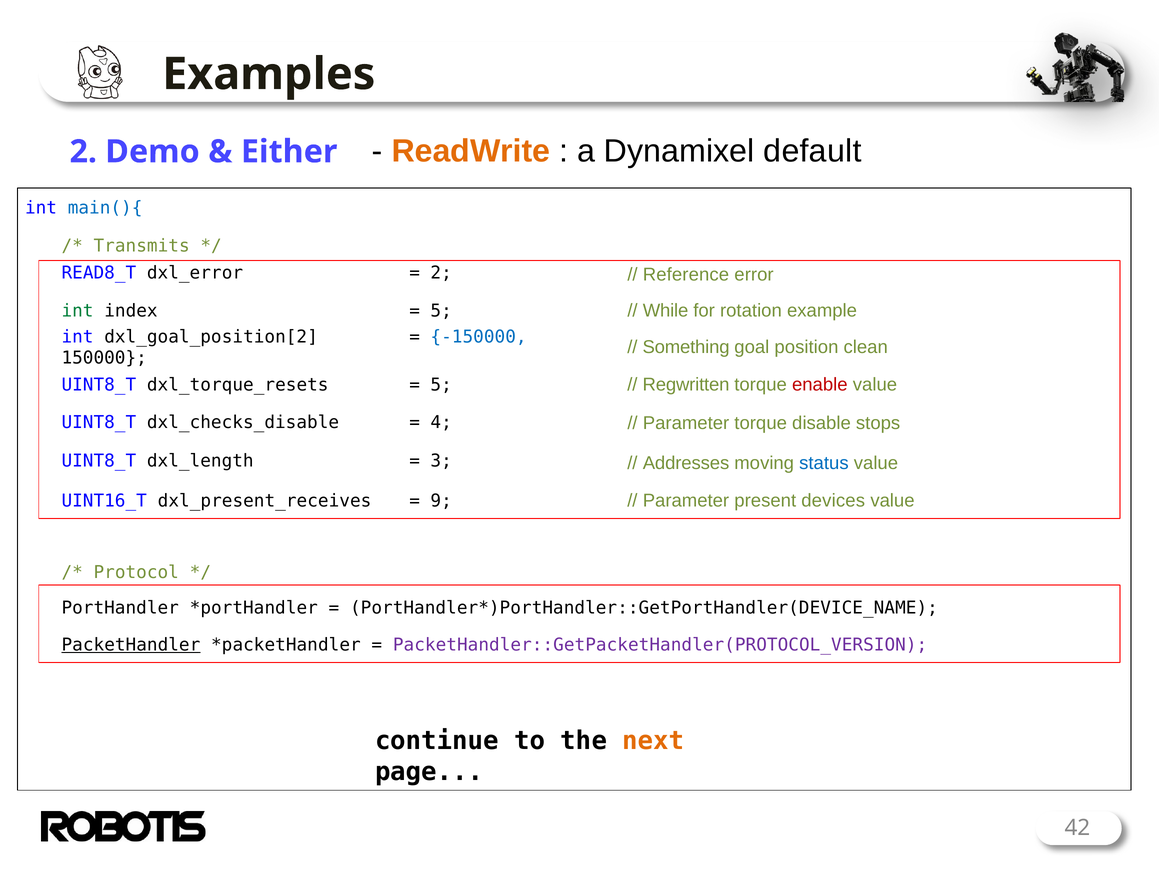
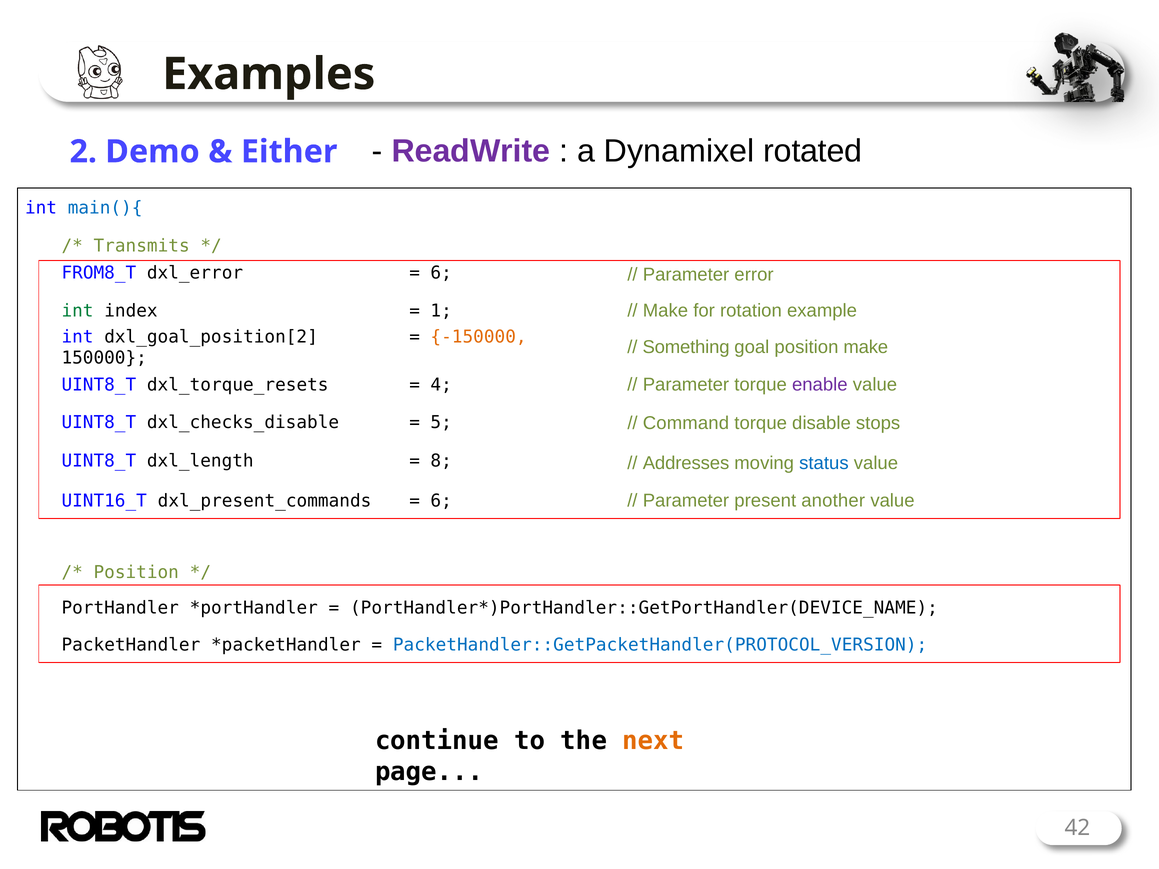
ReadWrite colour: orange -> purple (471, 151)
default: default -> rotated (813, 151)
READ8_T: READ8_T -> FROM8_T (99, 273)
2: 2 -> 6 (441, 273)
Reference: Reference -> Parameter (686, 275)
5: 5 -> 1 (441, 311)
While: While -> Make (665, 311)
-150000 colour: blue -> orange (479, 337)
position clean: clean -> make (866, 347)
Regwritten: Regwritten -> Parameter (686, 385)
enable colour: red -> purple (820, 385)
5: 5 -> 4 (441, 385)
Parameter: Parameter -> Command (686, 423)
4: 4 -> 5 (441, 423)
3: 3 -> 8 (441, 461)
devices: devices -> another (833, 501)
dxl_present_receives: dxl_present_receives -> dxl_present_commands (265, 501)
9: 9 -> 6 (441, 501)
Protocol: Protocol -> Position (136, 572)
PacketHandler underline: present -> none (131, 645)
PacketHandler::GetPacketHandler(PROTOCOL_VERSION colour: purple -> blue (660, 645)
